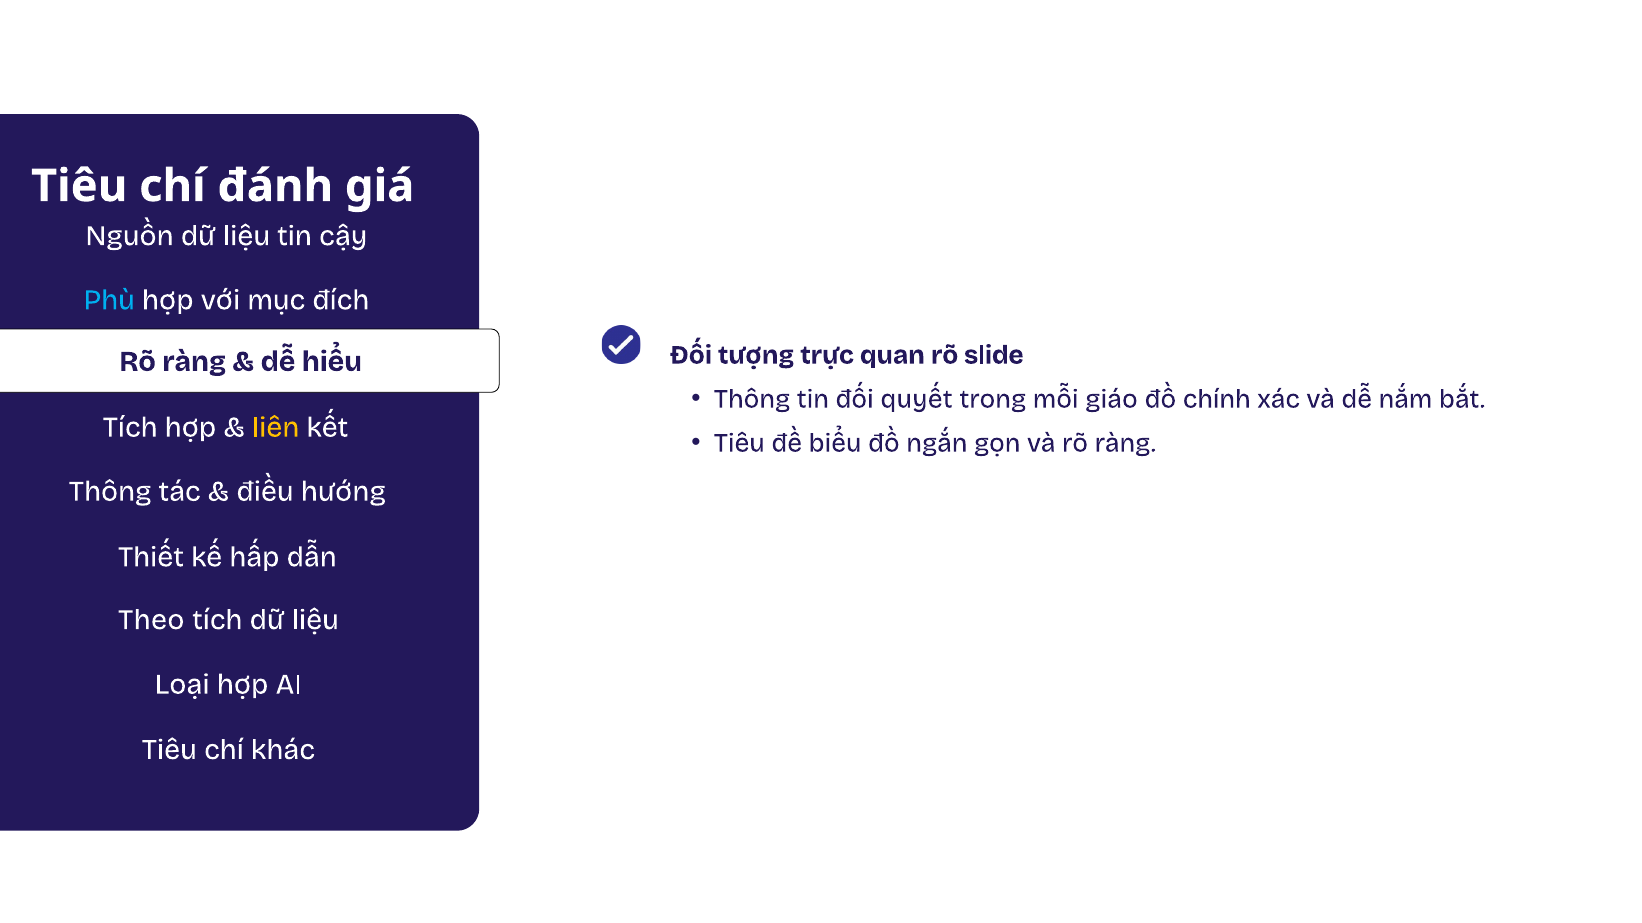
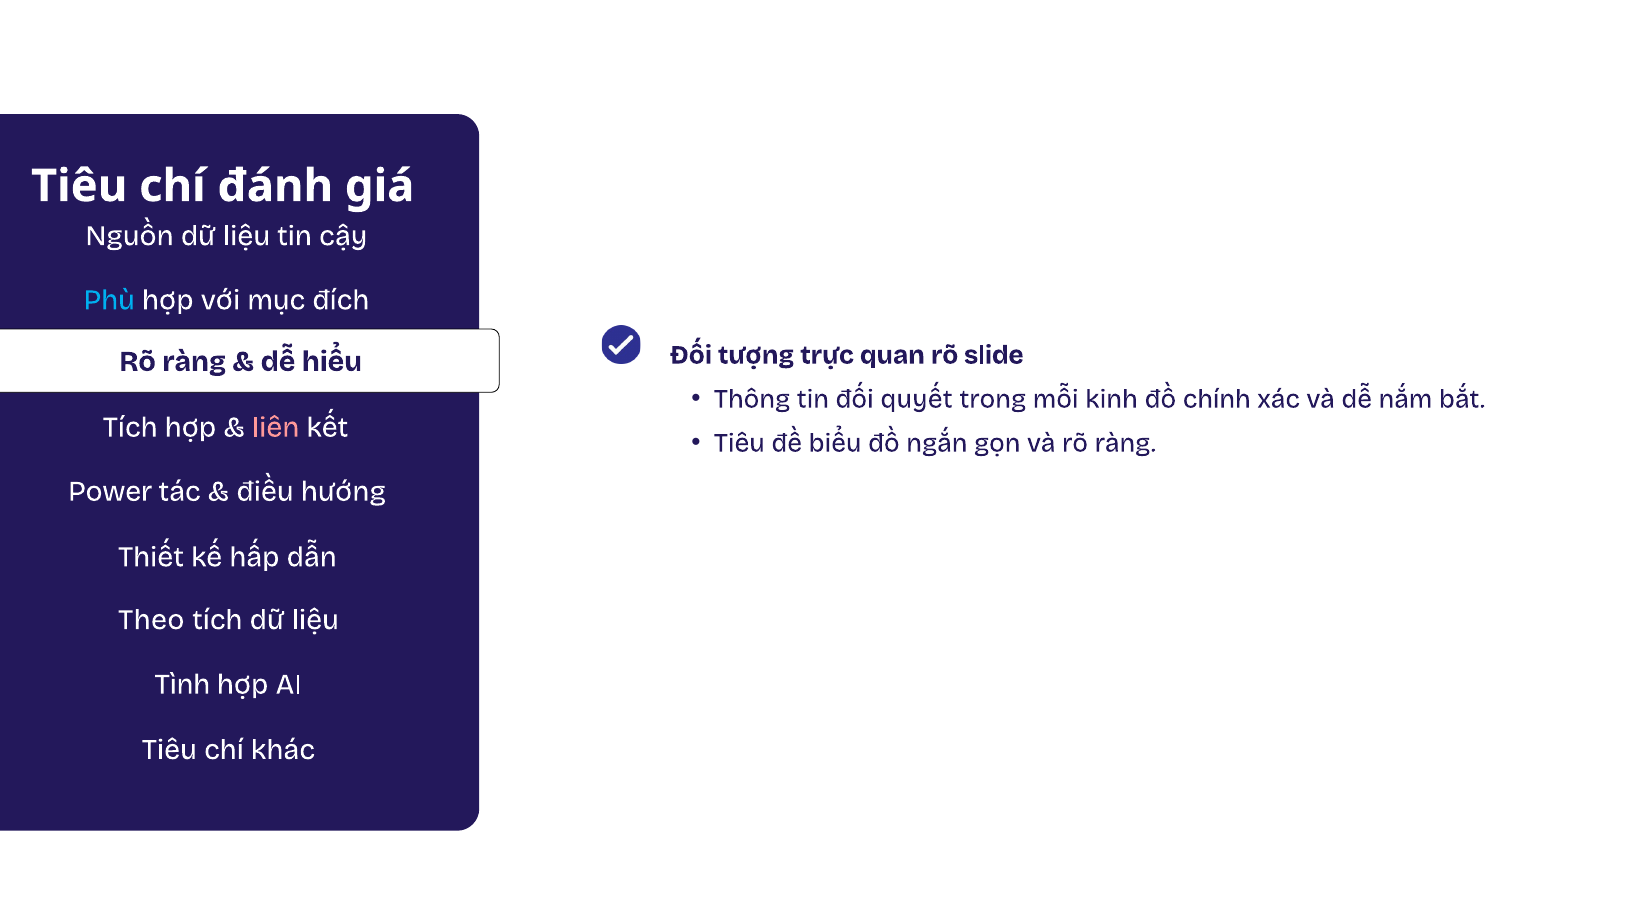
giáo: giáo -> kinh (1111, 399)
liên colour: yellow -> pink (276, 427)
Thông: Thông -> Power (110, 492)
Loại: Loại -> Tình (182, 685)
